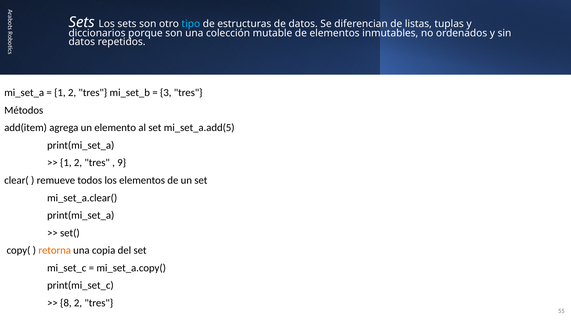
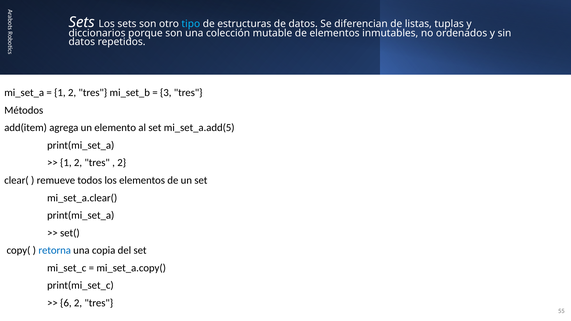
9: 9 -> 2 (122, 163)
retorna colour: orange -> blue (55, 250)
8: 8 -> 6 (66, 303)
